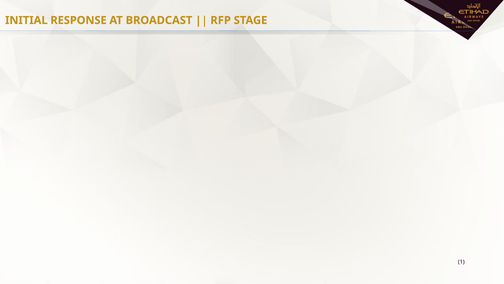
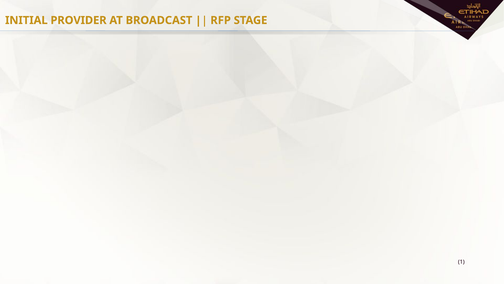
RESPONSE: RESPONSE -> PROVIDER (79, 20)
